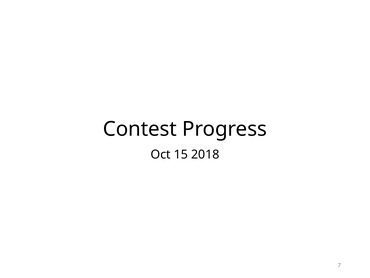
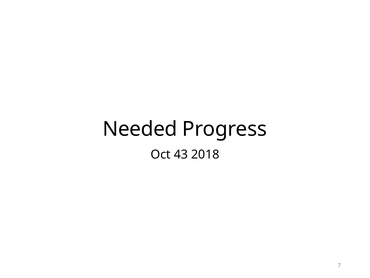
Contest: Contest -> Needed (140, 129)
15: 15 -> 43 (181, 154)
